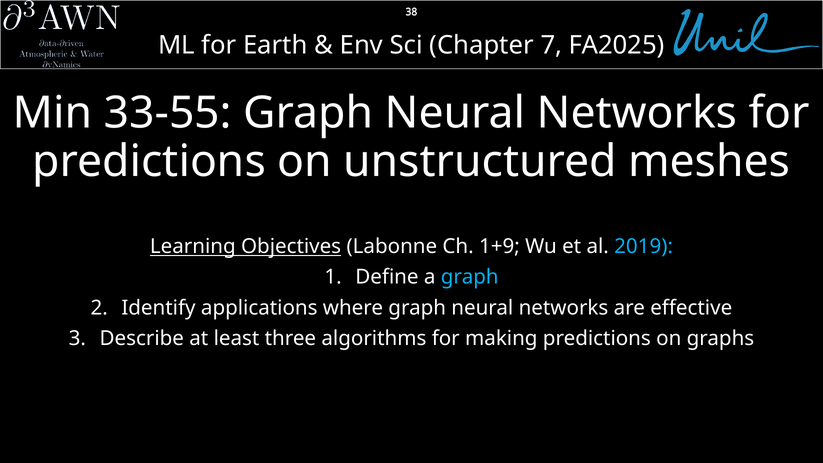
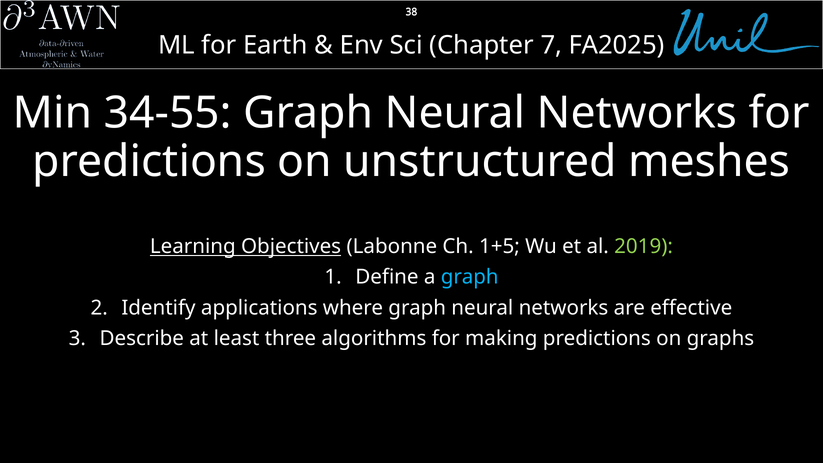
33-55: 33-55 -> 34-55 (168, 113)
1+9: 1+9 -> 1+5 (499, 246)
2019 colour: light blue -> light green (644, 246)
